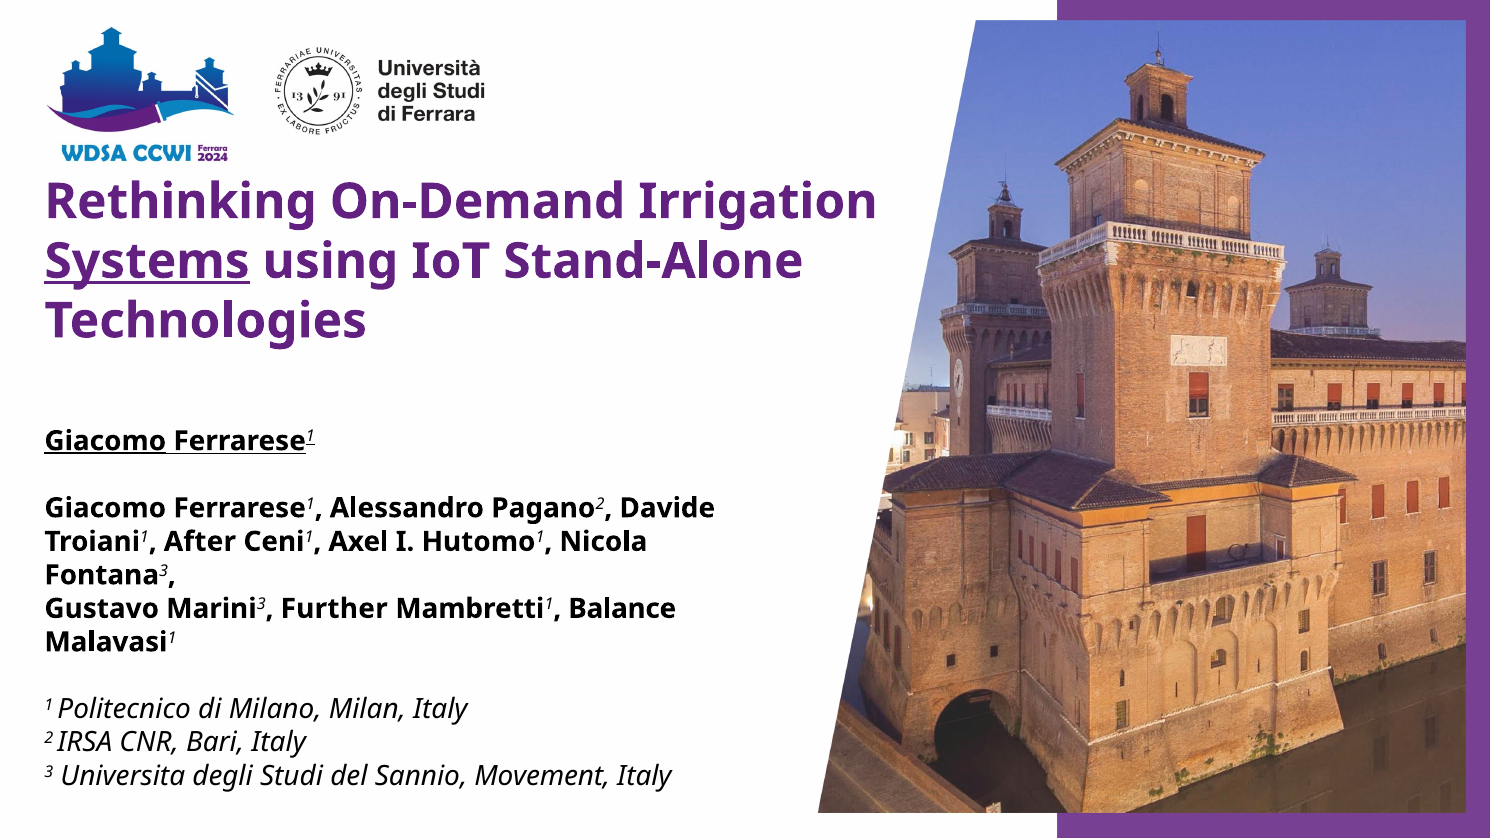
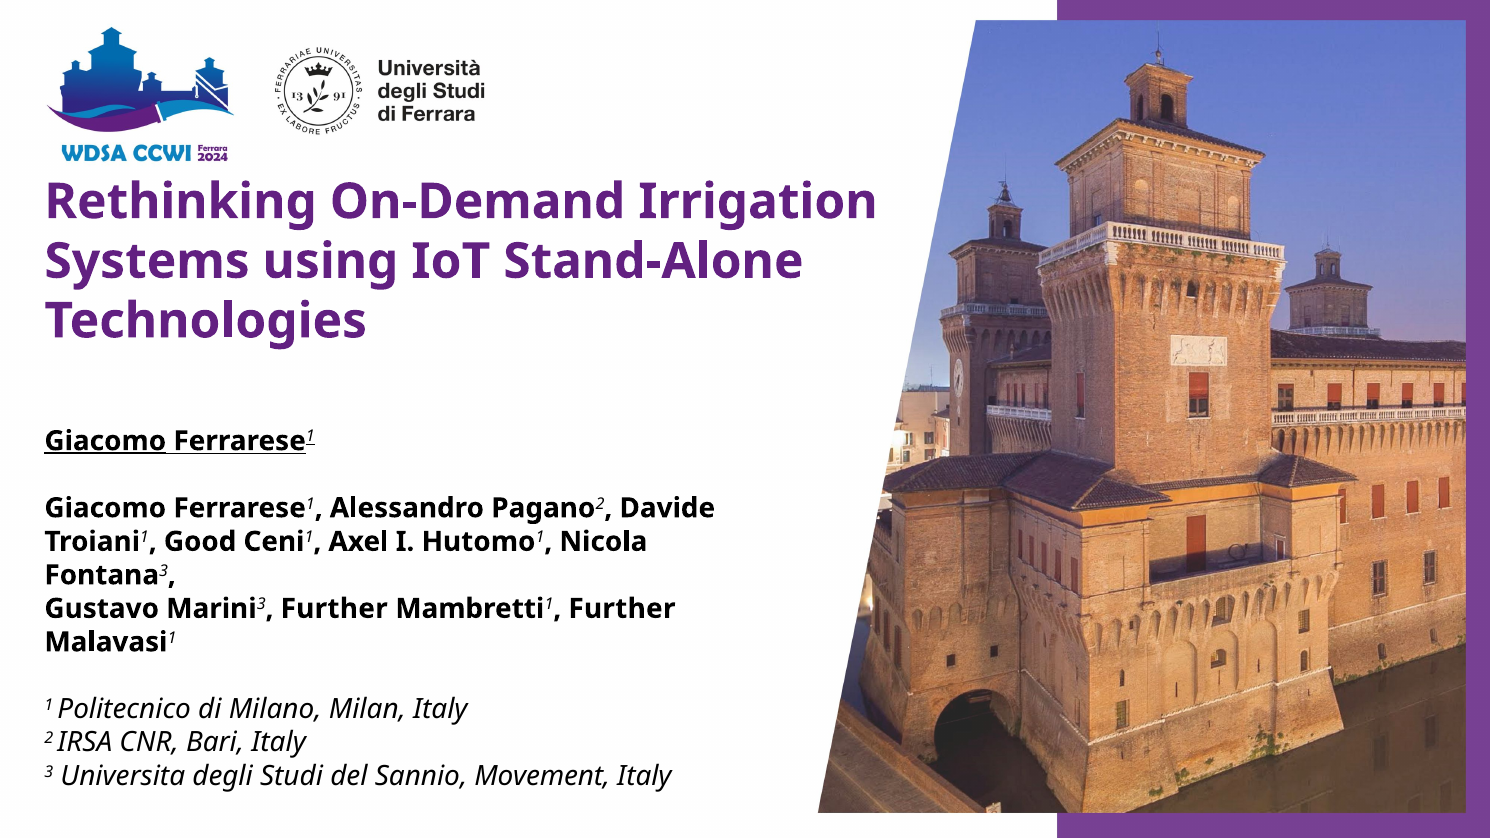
Systems underline: present -> none (147, 261)
After: After -> Good (200, 542)
Balance: Balance -> Further (622, 609)
